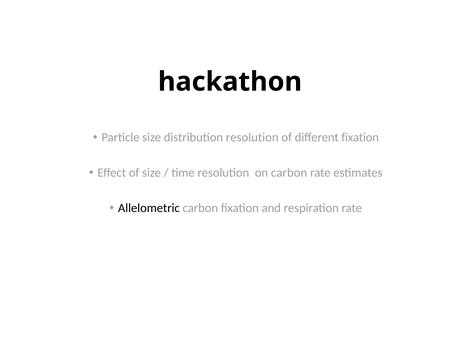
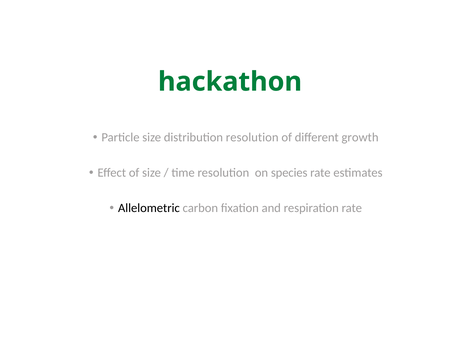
hackathon colour: black -> green (230, 82)
different fixation: fixation -> growth (360, 137)
on carbon: carbon -> species (289, 173)
